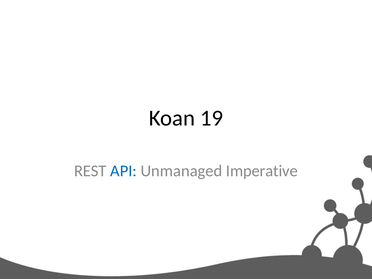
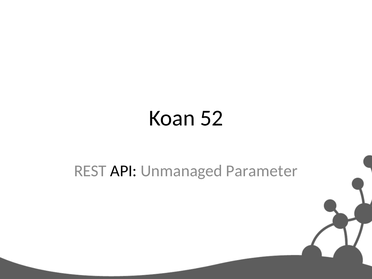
19: 19 -> 52 (212, 118)
API colour: blue -> black (124, 171)
Imperative: Imperative -> Parameter (262, 171)
